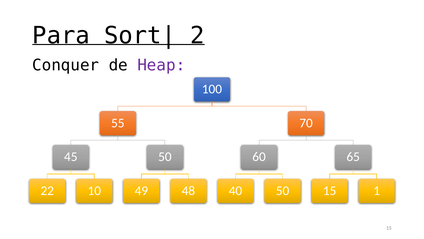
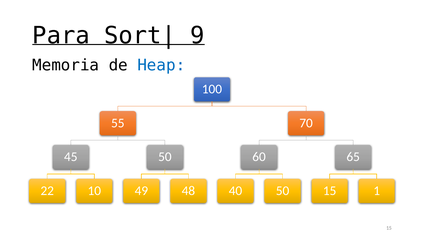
2: 2 -> 9 (197, 36)
Conquer: Conquer -> Memoria (66, 65)
Heap colour: purple -> blue (161, 65)
